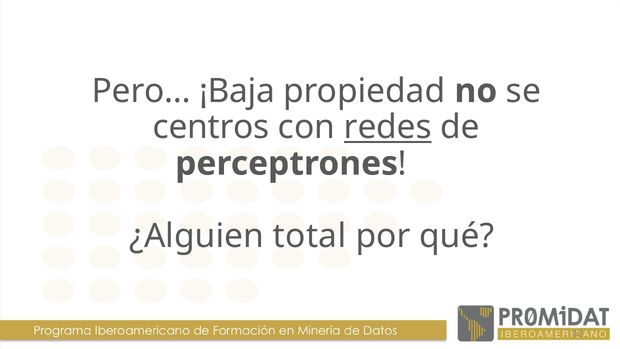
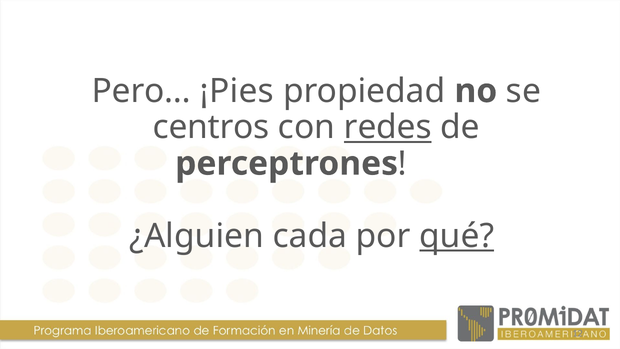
¡Baja: ¡Baja -> ¡Pies (237, 91)
total: total -> cada (310, 236)
qué underline: none -> present (457, 236)
